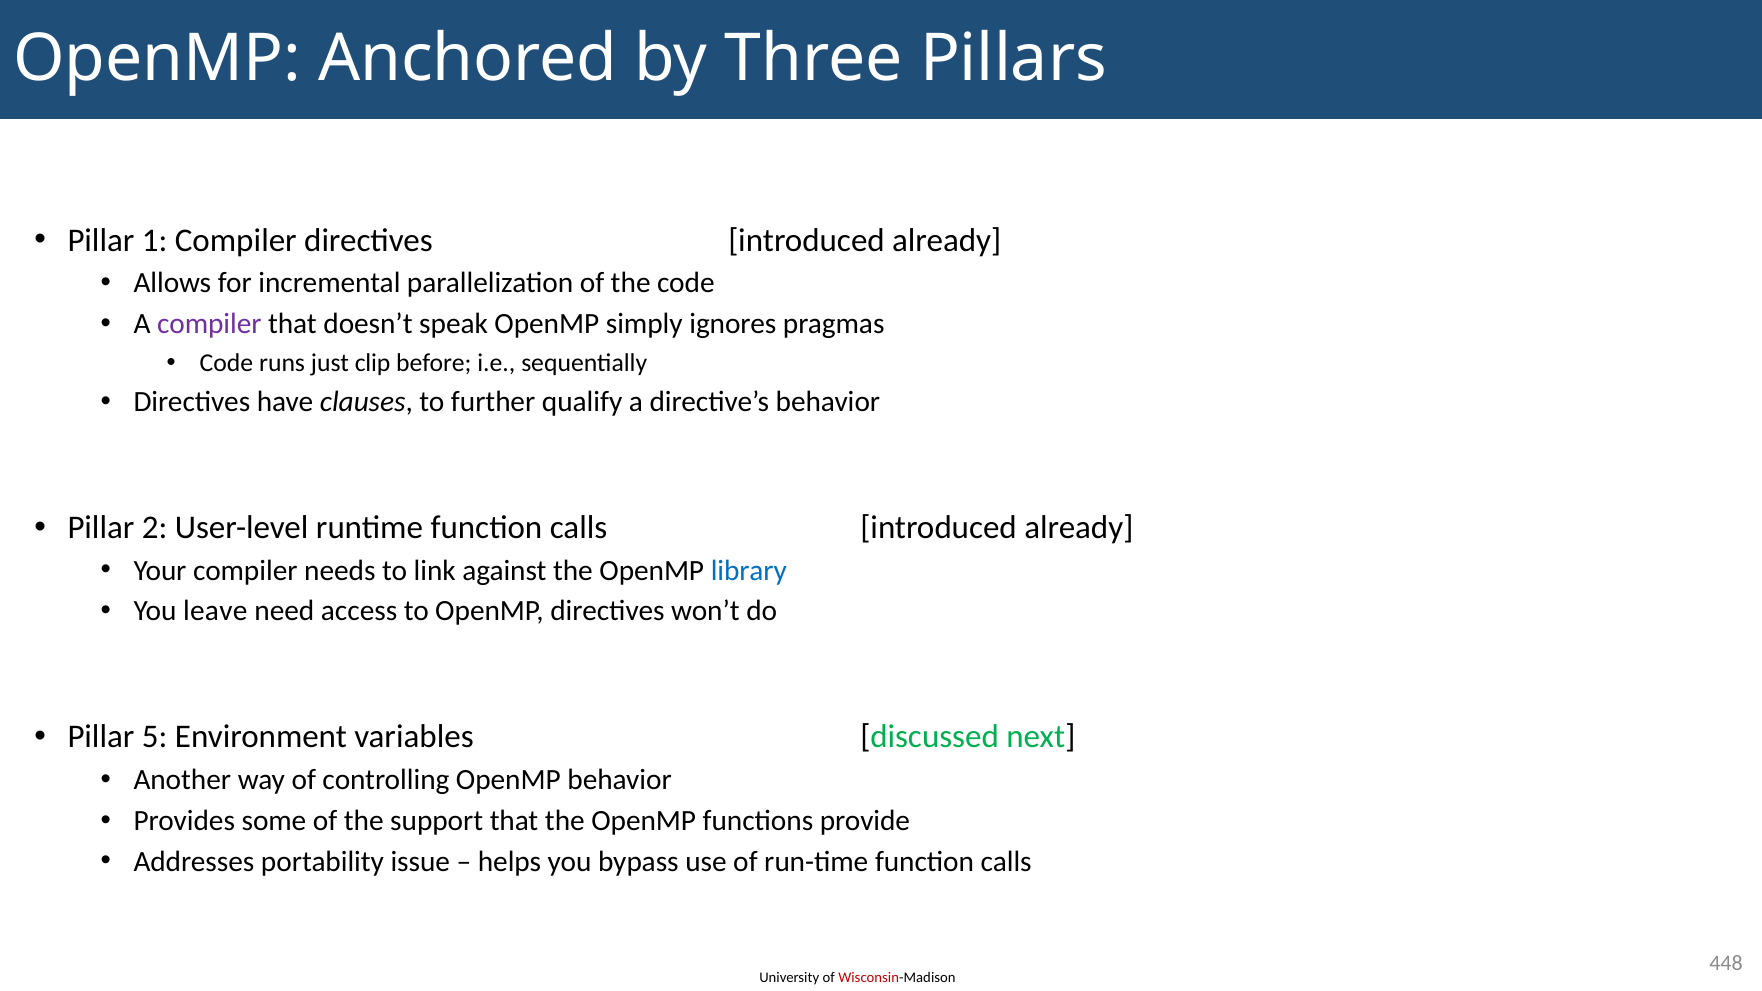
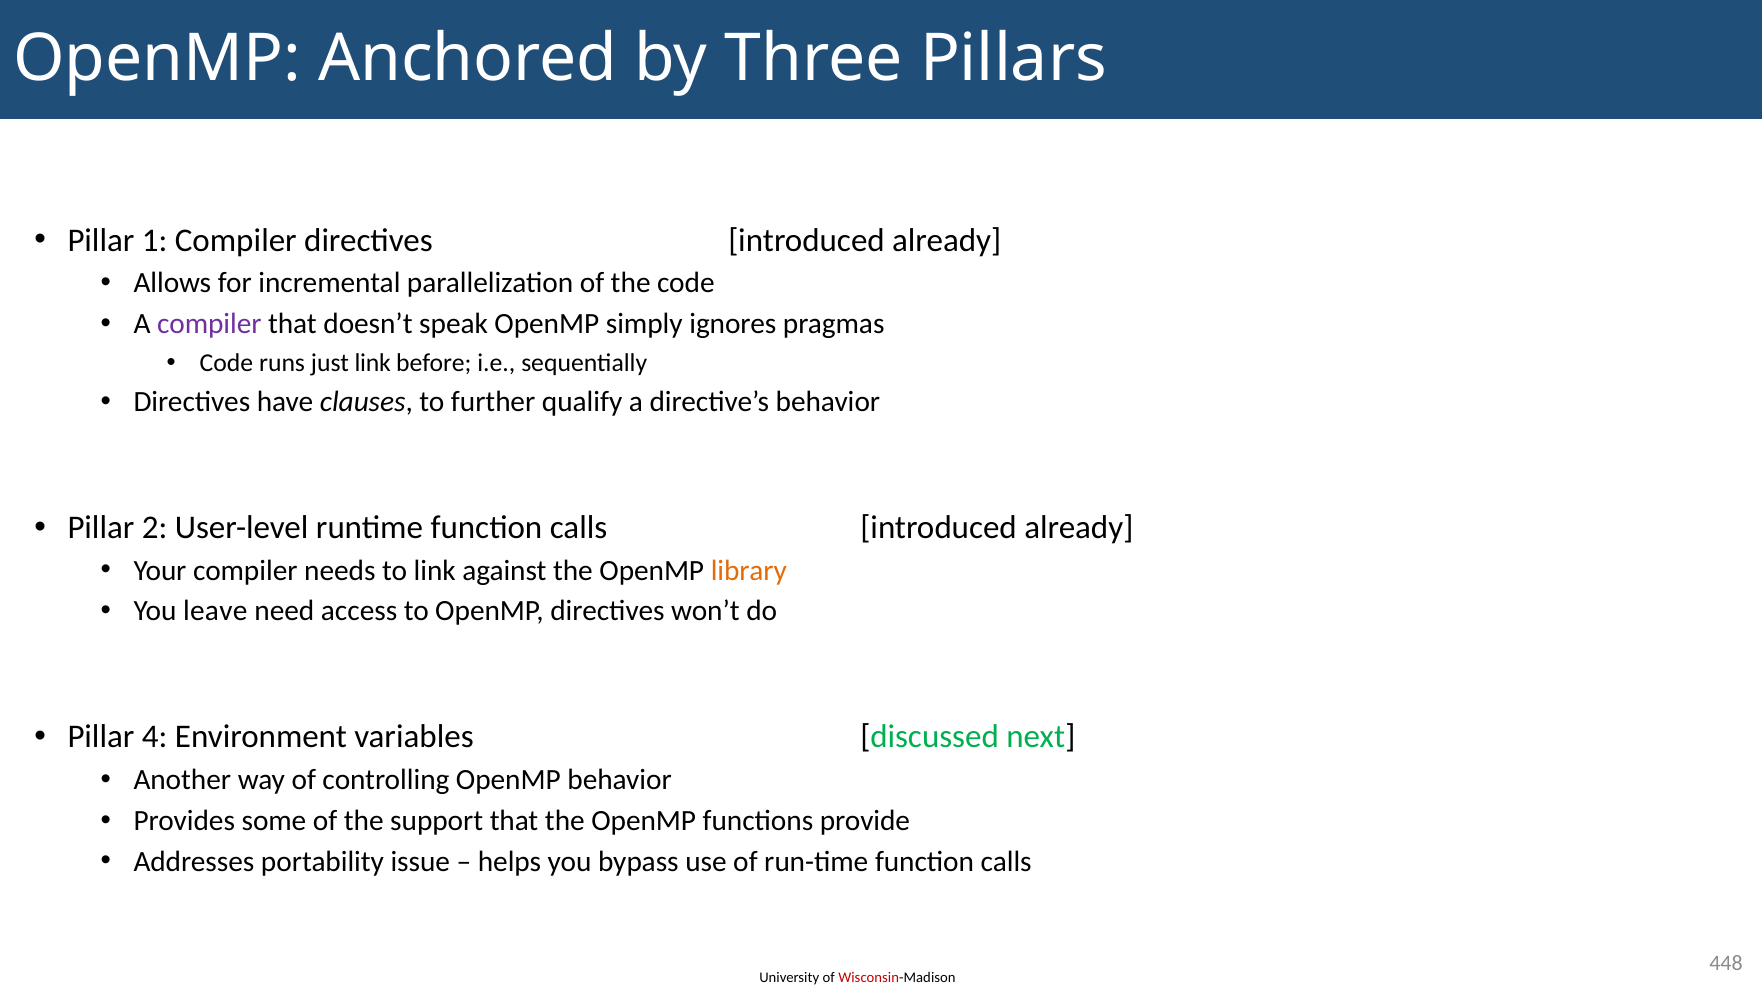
just clip: clip -> link (373, 363)
library colour: blue -> orange (749, 570)
5: 5 -> 4 (155, 737)
